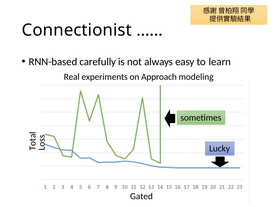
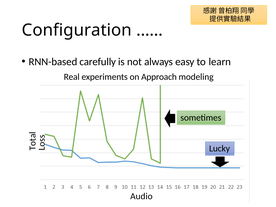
Connectionist: Connectionist -> Configuration (77, 30)
Gated: Gated -> Audio (141, 196)
